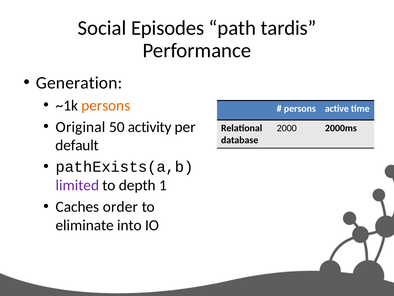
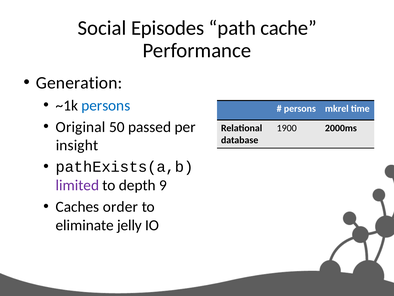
tardis: tardis -> cache (289, 28)
persons colour: orange -> blue (106, 105)
active: active -> mkrel (337, 108)
activity: activity -> passed (150, 127)
2000: 2000 -> 1900 (287, 128)
default: default -> insight (77, 145)
1: 1 -> 9 (163, 185)
into: into -> jelly (130, 225)
